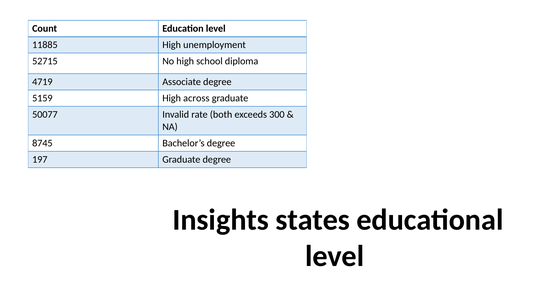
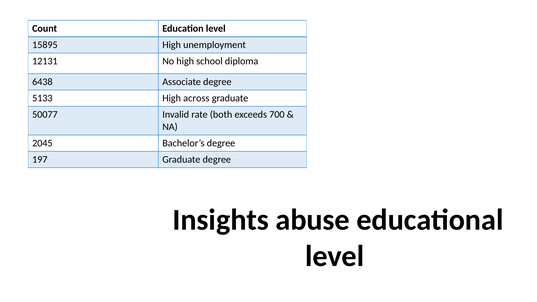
11885: 11885 -> 15895 (45, 45)
52715: 52715 -> 12131 (45, 61)
4719: 4719 -> 6438 (42, 82)
5159: 5159 -> 5133 (42, 98)
300: 300 -> 700 (277, 115)
8745: 8745 -> 2045 (42, 143)
states: states -> abuse (313, 220)
